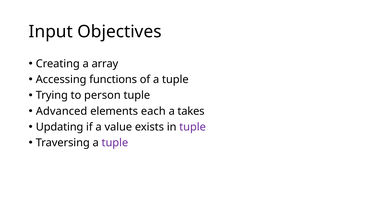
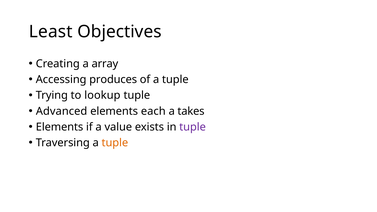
Input: Input -> Least (51, 32)
functions: functions -> produces (113, 80)
person: person -> lookup (102, 95)
Updating: Updating -> Elements (60, 127)
tuple colour: purple -> orange (115, 143)
